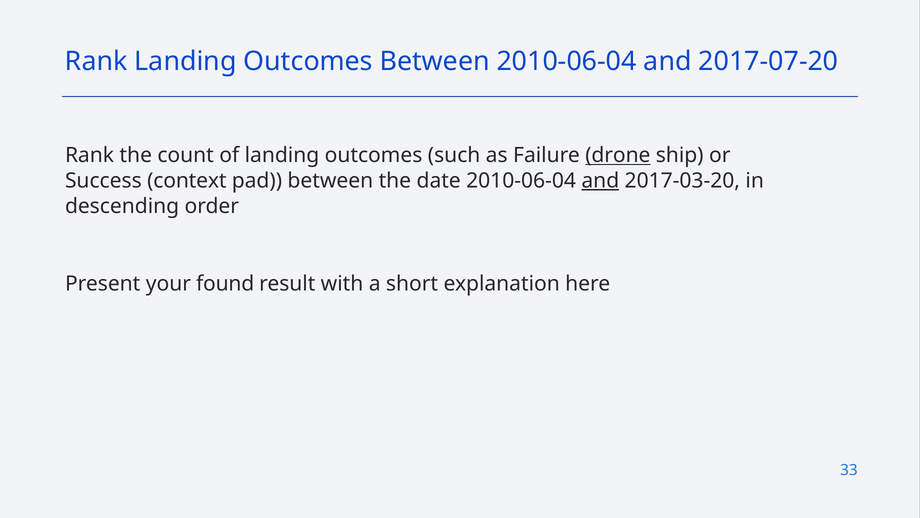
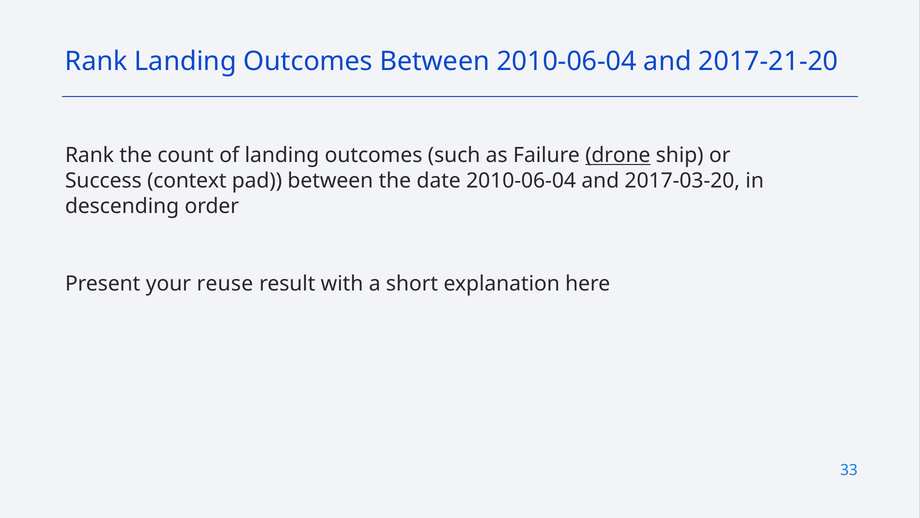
2017-07-20: 2017-07-20 -> 2017-21-20 (768, 61)
and underline: present -> none (600, 181)
found: found -> reuse (225, 283)
